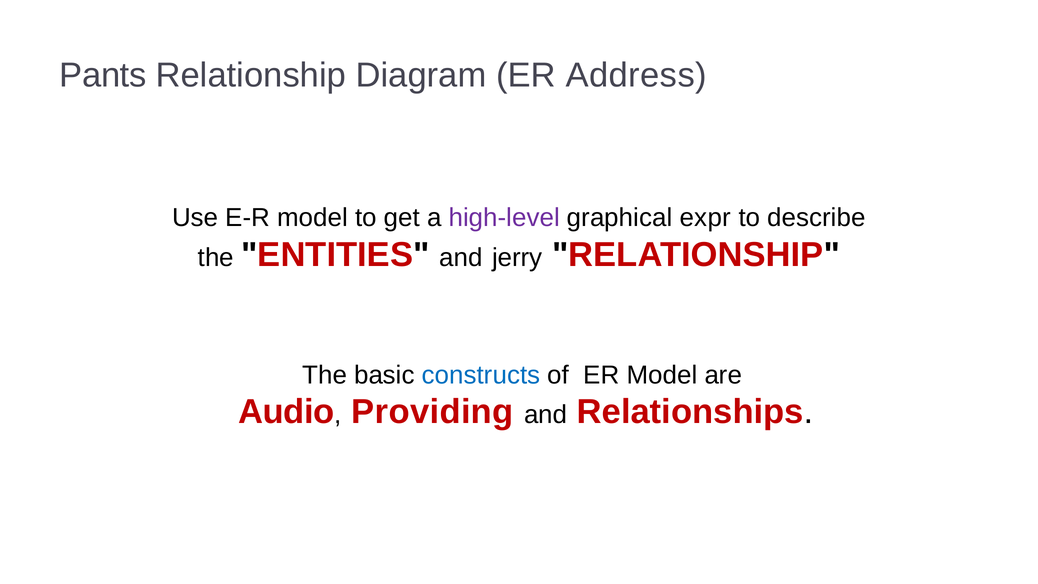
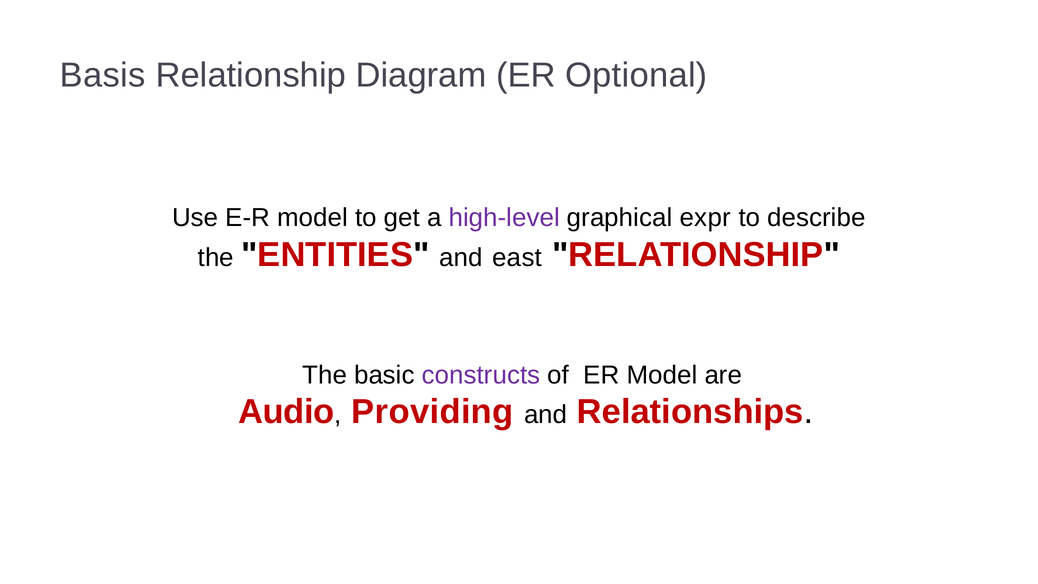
Pants: Pants -> Basis (103, 75)
Address: Address -> Optional (636, 75)
jerry: jerry -> east (517, 258)
constructs colour: blue -> purple (481, 375)
